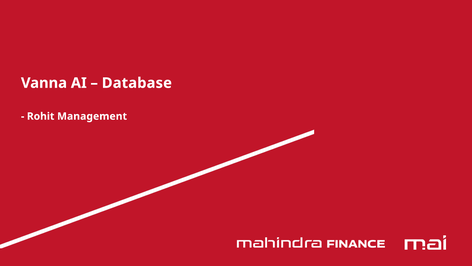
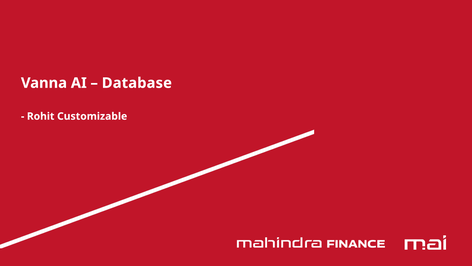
Management: Management -> Customizable (92, 116)
